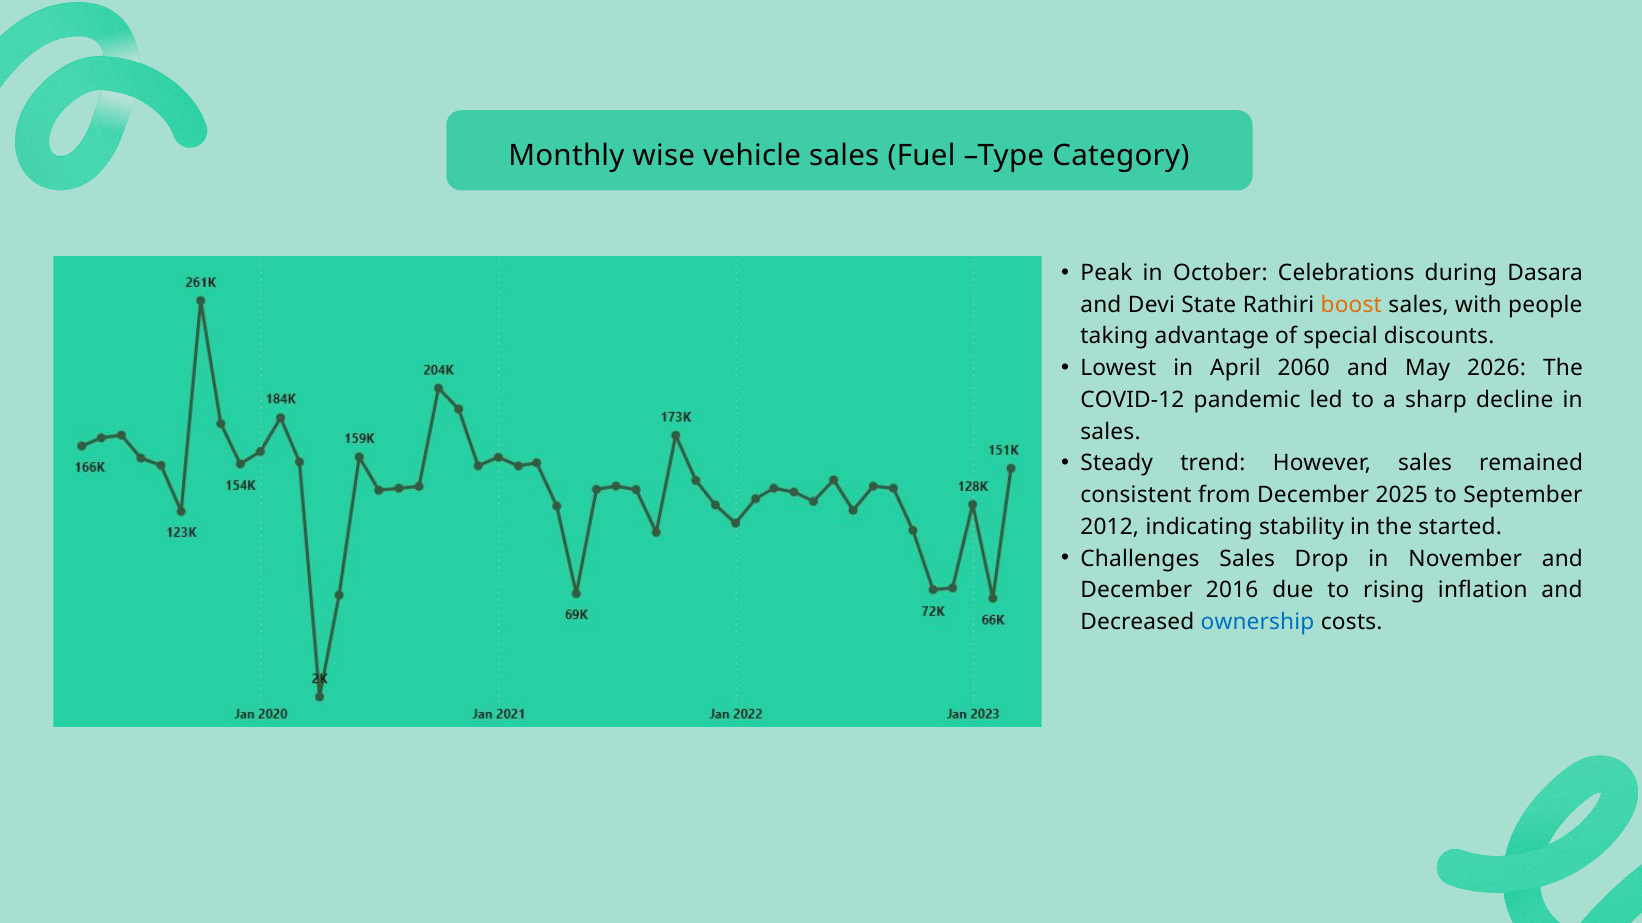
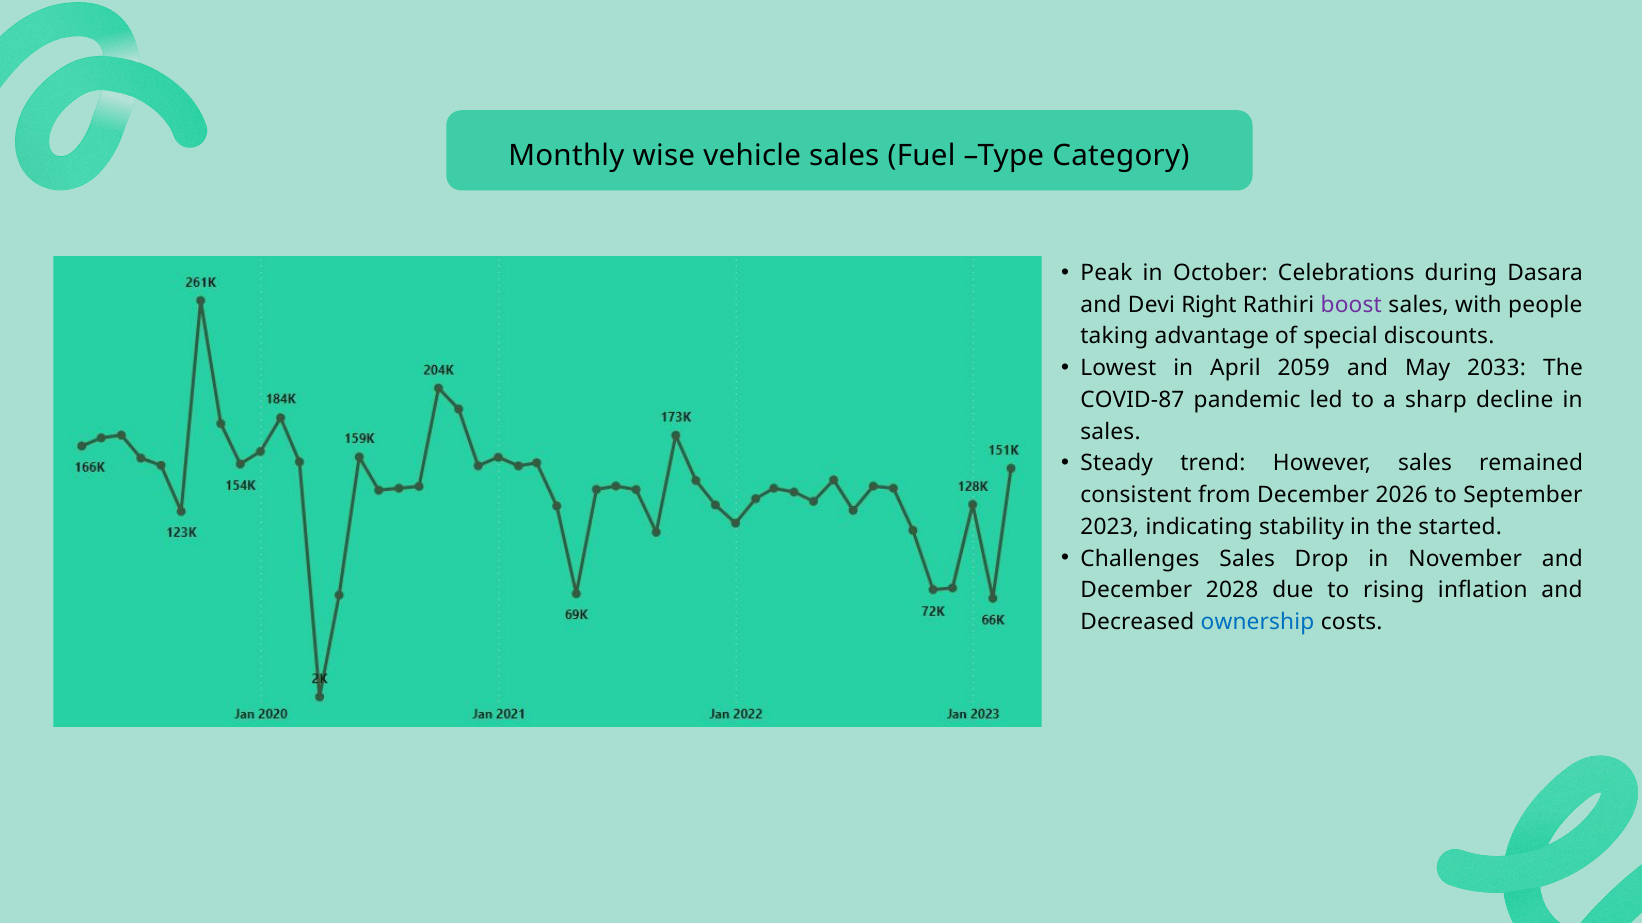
State: State -> Right (1209, 305)
boost colour: orange -> purple (1351, 305)
2060: 2060 -> 2059 (1304, 368)
2026: 2026 -> 2033 (1497, 368)
COVID-12: COVID-12 -> COVID-87 (1132, 400)
2025: 2025 -> 2026 (1402, 495)
2012: 2012 -> 2023 (1110, 527)
2016: 2016 -> 2028 (1232, 591)
